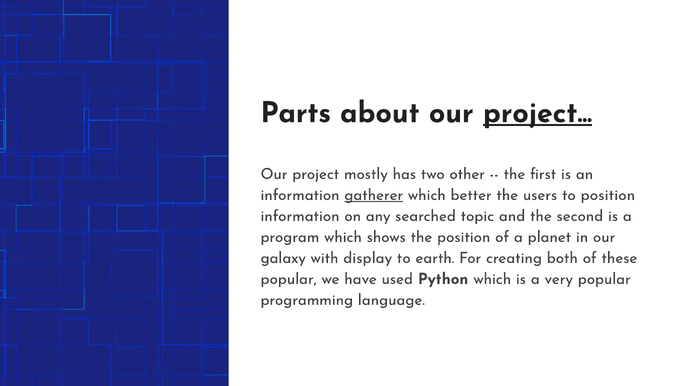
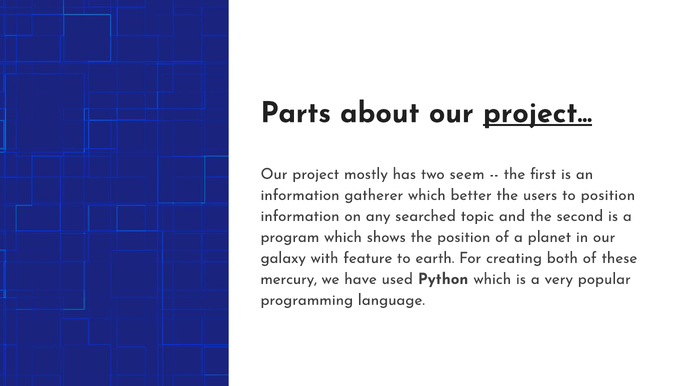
other: other -> seem (467, 174)
gatherer underline: present -> none (374, 195)
display: display -> feature (368, 258)
popular: popular -> mercury (289, 279)
